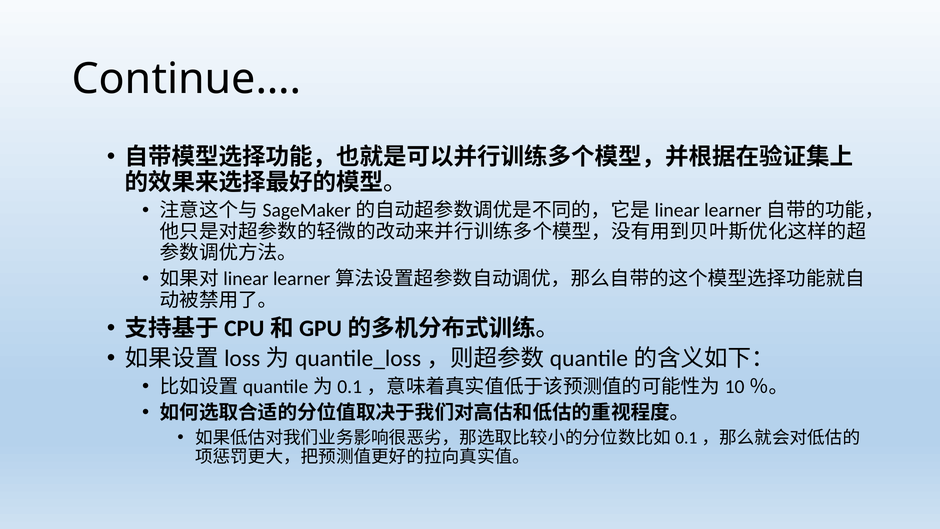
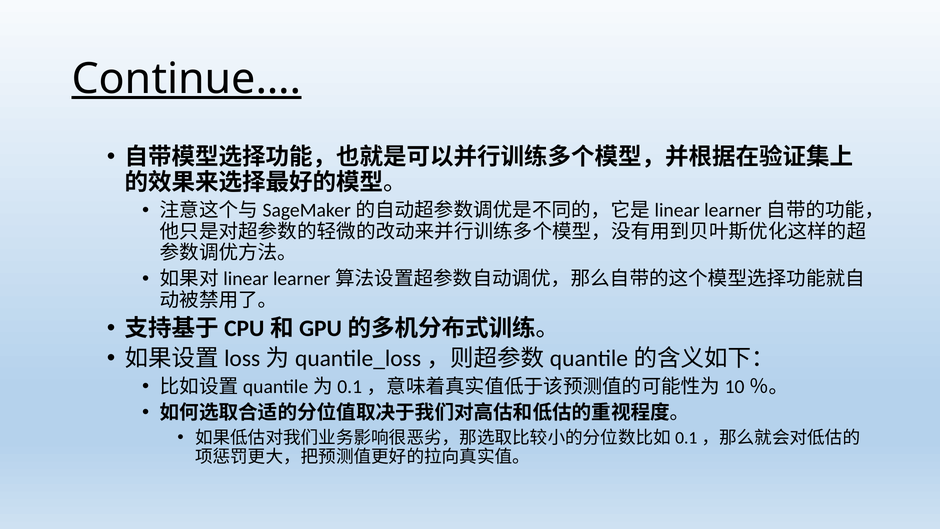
Continue… underline: none -> present (186, 79)
